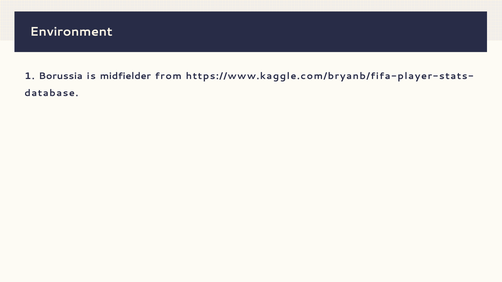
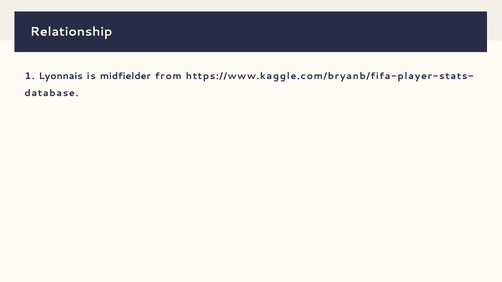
Environment: Environment -> Relationship (71, 32)
Borussia: Borussia -> Lyonnais (61, 76)
